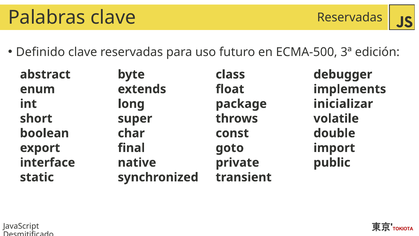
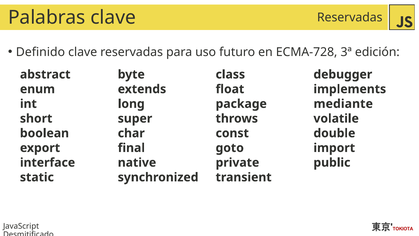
ECMA-500: ECMA-500 -> ECMA-728 (307, 52)
inicializar: inicializar -> mediante (343, 104)
